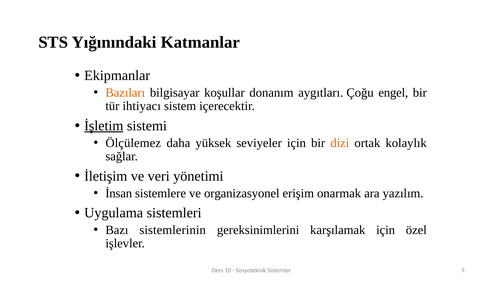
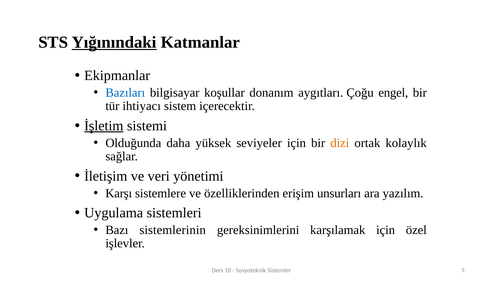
Yığınındaki underline: none -> present (114, 42)
Bazıları colour: orange -> blue (125, 93)
Ölçülemez: Ölçülemez -> Olduğunda (133, 143)
İnsan: İnsan -> Karşı (119, 193)
organizasyonel: organizasyonel -> özelliklerinden (242, 193)
onarmak: onarmak -> unsurları (339, 193)
